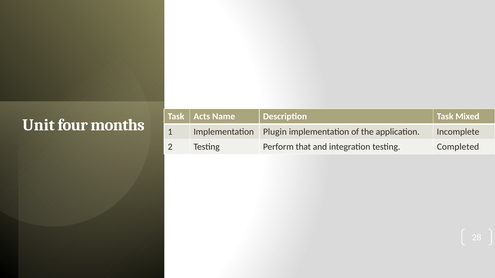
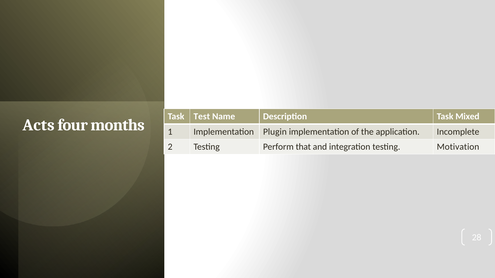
Acts: Acts -> Test (202, 117)
Unit: Unit -> Acts (38, 125)
Completed: Completed -> Motivation (458, 147)
